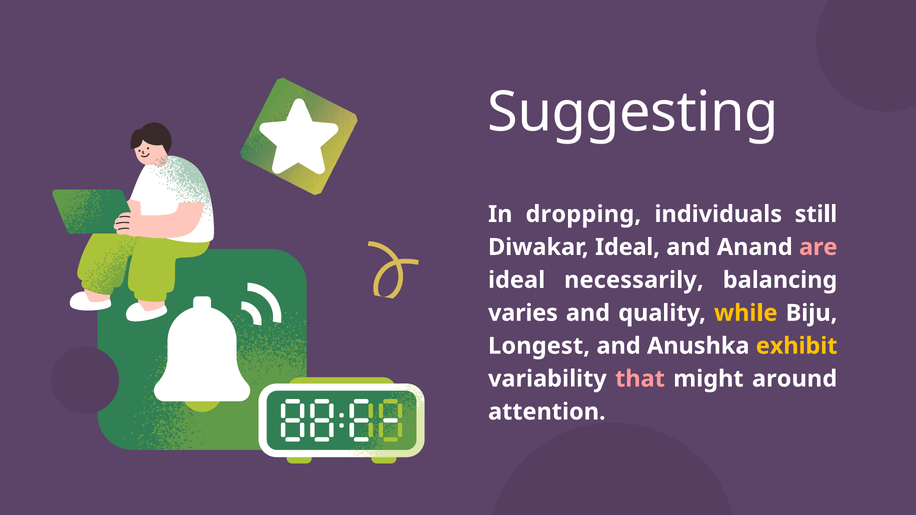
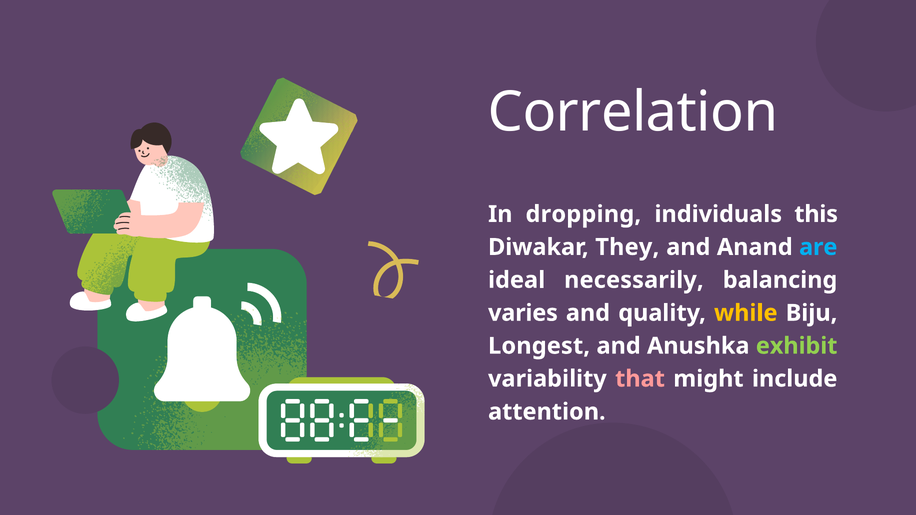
Suggesting: Suggesting -> Correlation (633, 112)
still: still -> this (816, 214)
Diwakar Ideal: Ideal -> They (627, 247)
are colour: pink -> light blue (818, 247)
exhibit colour: yellow -> light green (797, 346)
around: around -> include (795, 379)
